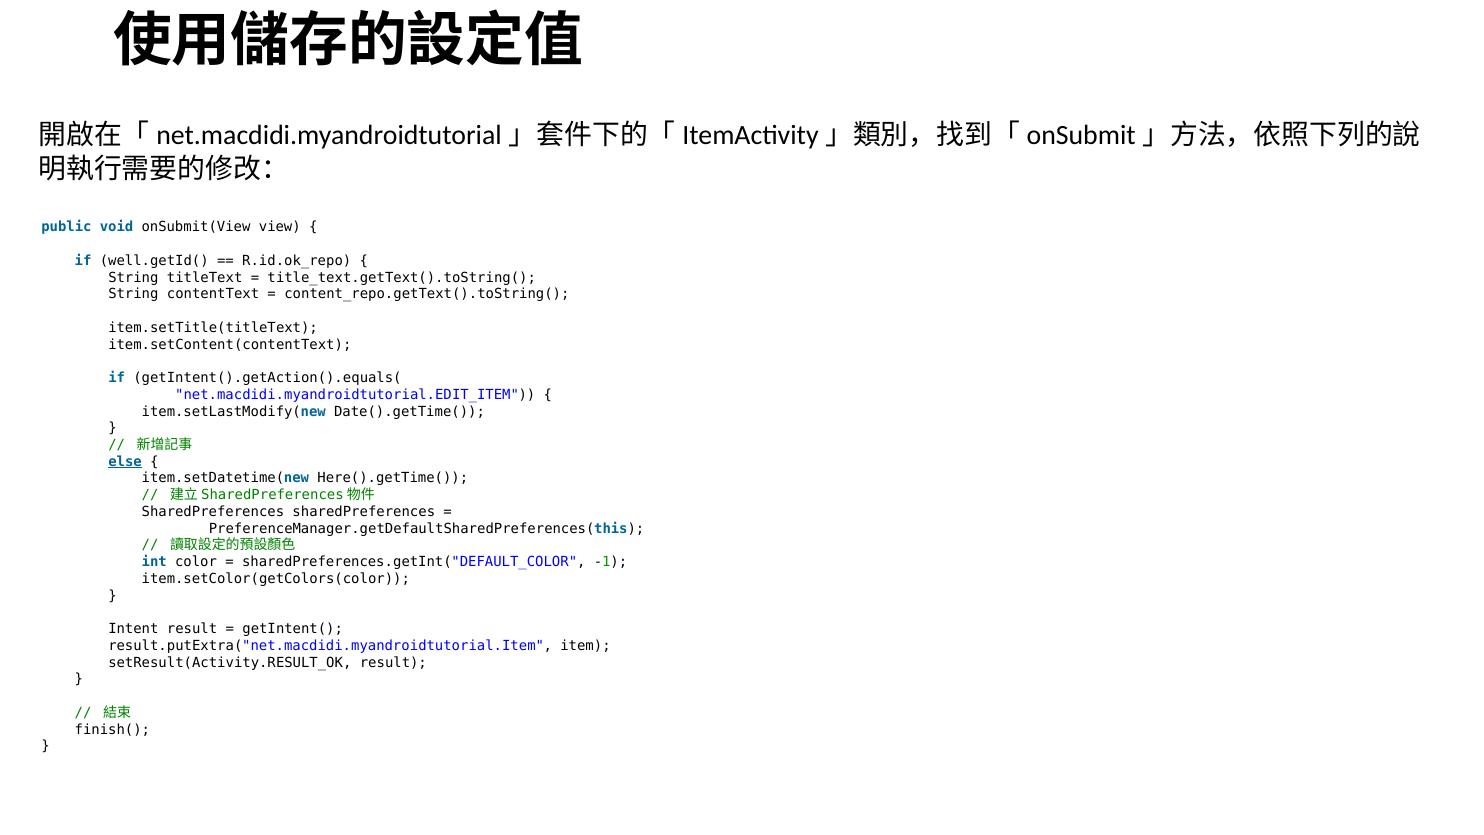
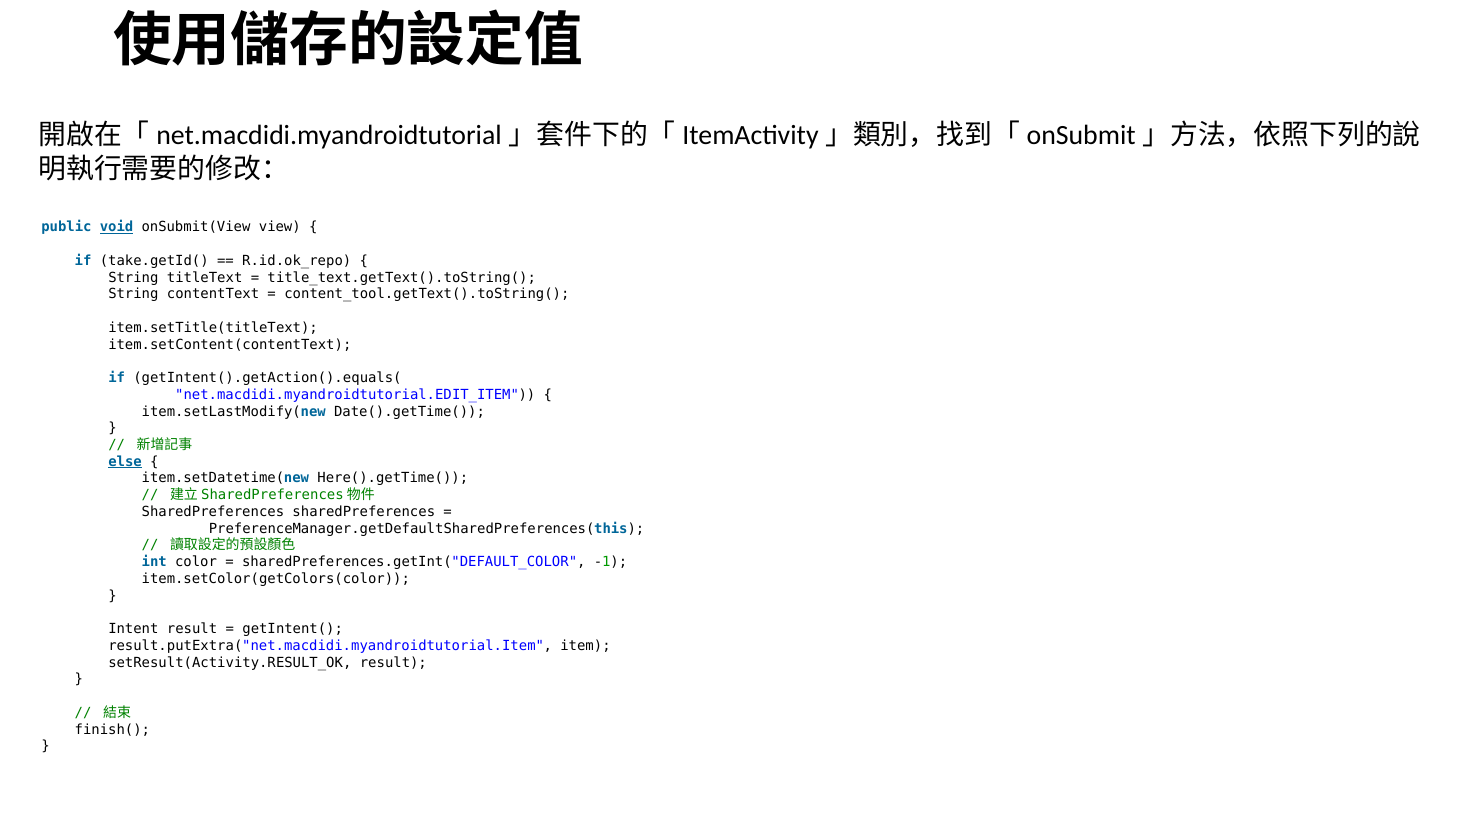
void underline: none -> present (117, 227)
well.getId(: well.getId( -> take.getId( (154, 261)
content_repo.getText().toString(: content_repo.getText().toString( -> content_tool.getText().toString( (427, 294)
